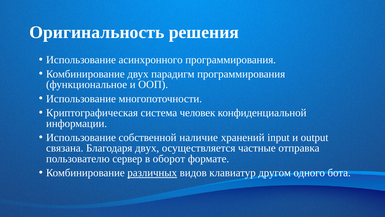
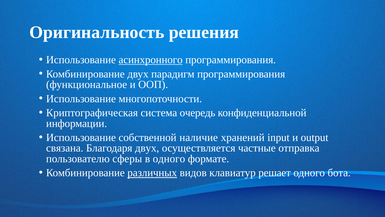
асинхронного underline: none -> present (151, 60)
человек: человек -> очередь (198, 113)
сервер: сервер -> сферы (127, 158)
в оборот: оборот -> одного (169, 158)
другом: другом -> решает (275, 173)
